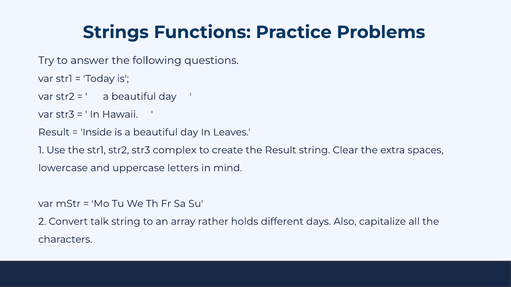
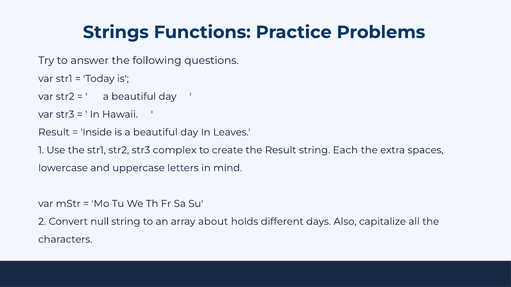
Clear: Clear -> Each (345, 150)
talk: talk -> null (100, 222)
rather: rather -> about (213, 222)
